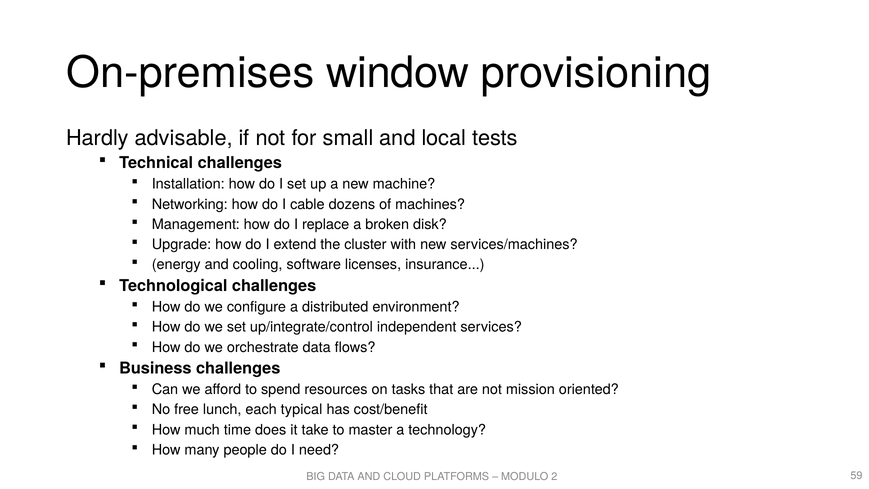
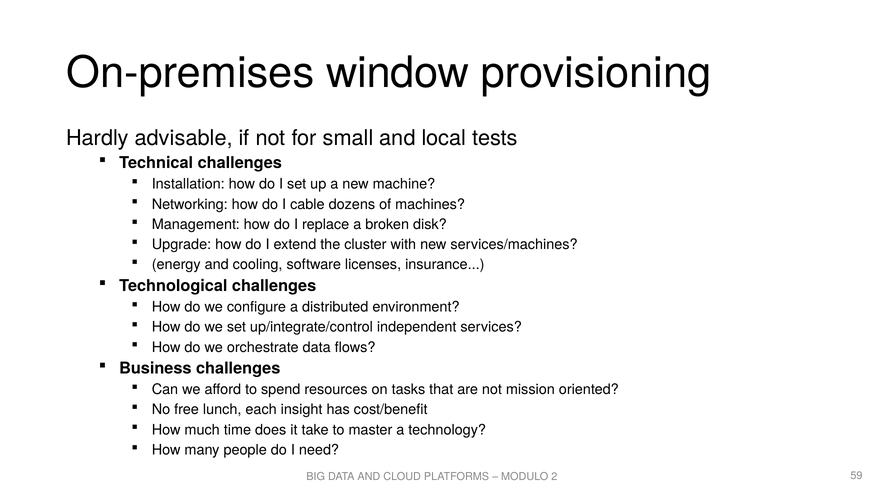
typical: typical -> insight (302, 410)
